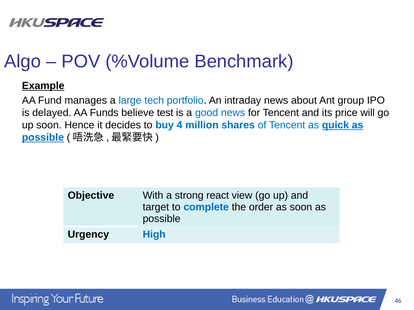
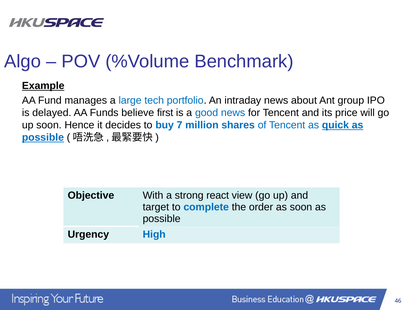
test: test -> first (165, 113)
4: 4 -> 7 (180, 125)
